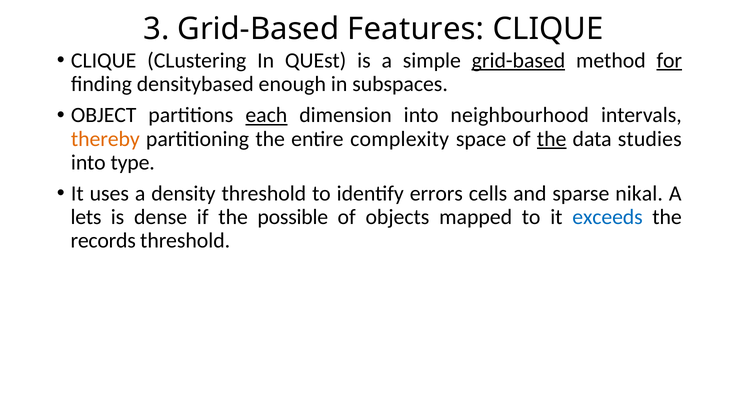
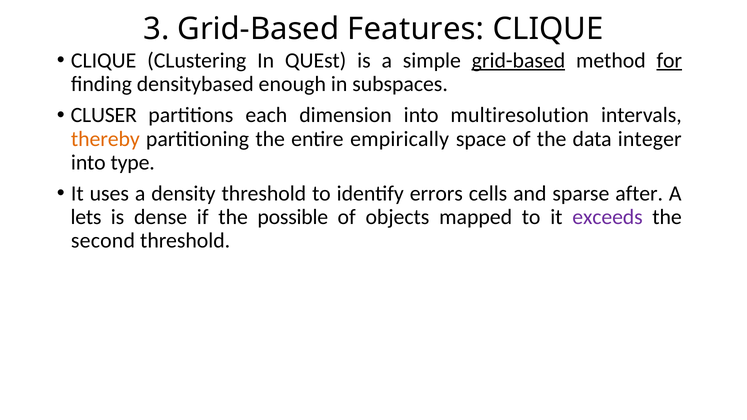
OBJECT: OBJECT -> CLUSER (104, 115)
each underline: present -> none (266, 115)
neighbourhood: neighbourhood -> multiresolution (520, 115)
complexity: complexity -> empirically (400, 139)
the underline: present -> none (552, 139)
studies: studies -> integer (650, 139)
nikal: nikal -> after (639, 194)
exceeds colour: blue -> purple (608, 217)
records: records -> second (103, 241)
